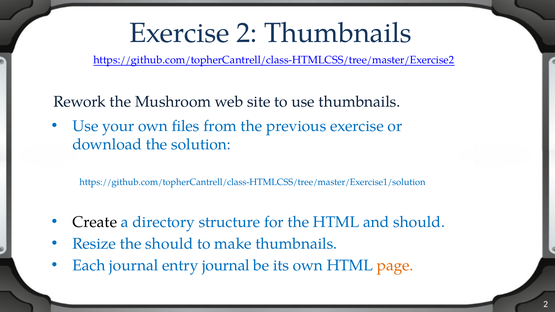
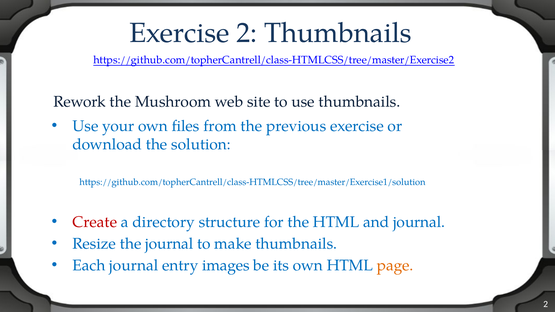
Create colour: black -> red (95, 222)
and should: should -> journal (419, 222)
the should: should -> journal (169, 244)
entry journal: journal -> images (226, 265)
